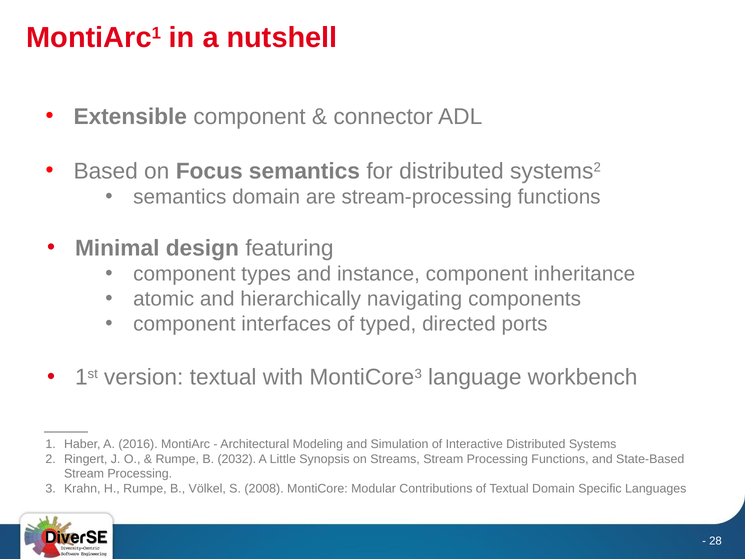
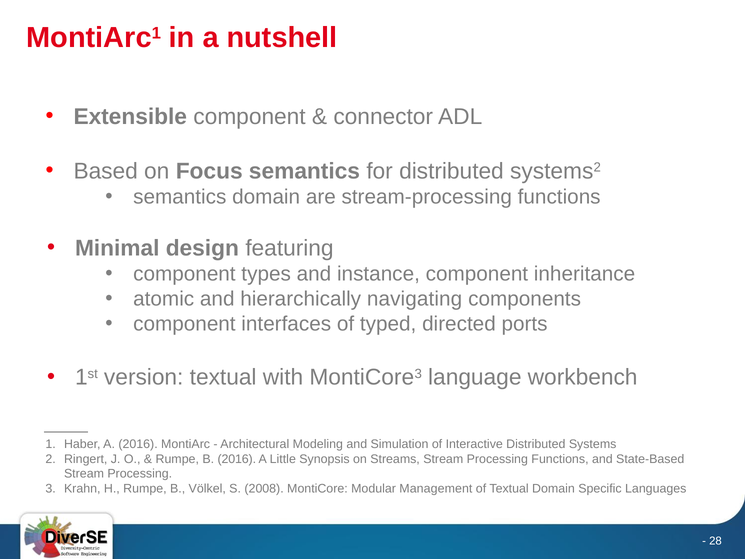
B 2032: 2032 -> 2016 (237, 459)
Contributions: Contributions -> Management (436, 489)
